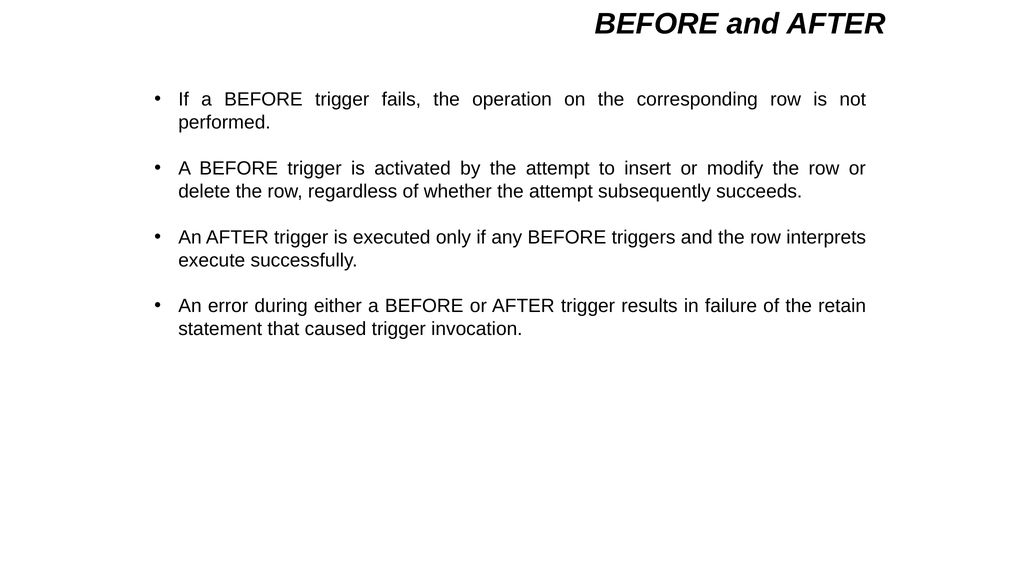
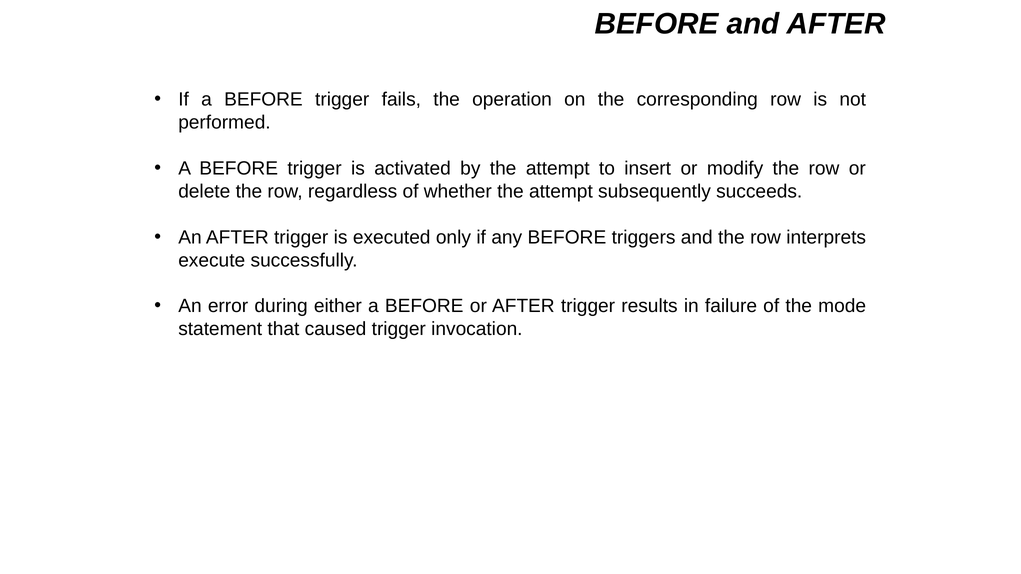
retain: retain -> mode (842, 306)
